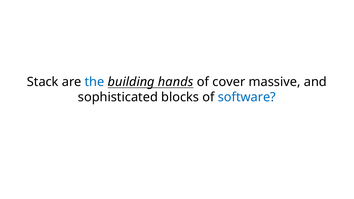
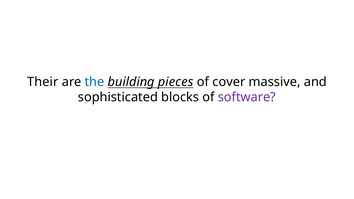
Stack: Stack -> Their (43, 82)
hands: hands -> pieces (176, 82)
software colour: blue -> purple (247, 97)
